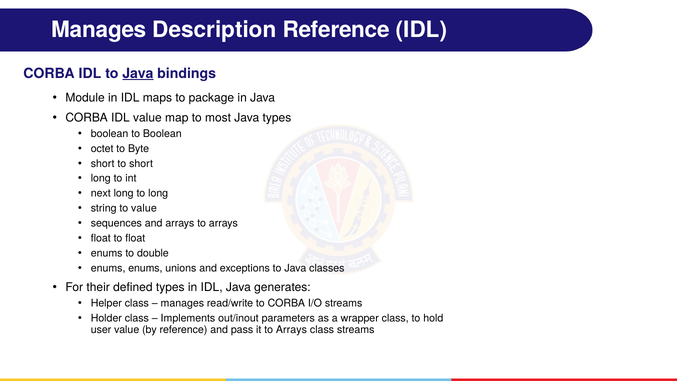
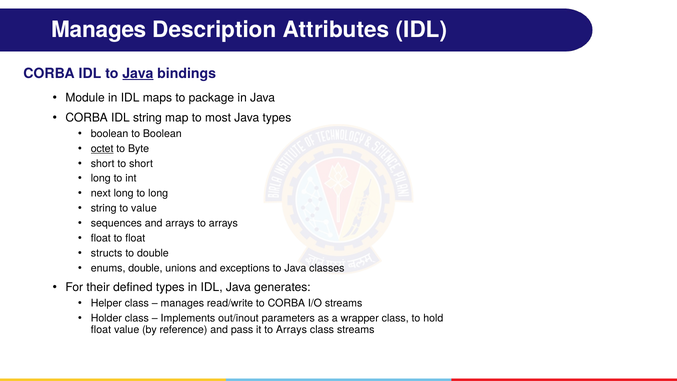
Description Reference: Reference -> Attributes (336, 30)
IDL value: value -> string (147, 118)
octet underline: none -> present (102, 148)
enums: enums -> structs (107, 253)
enums enums: enums -> double (145, 268)
user: user -> float (101, 329)
